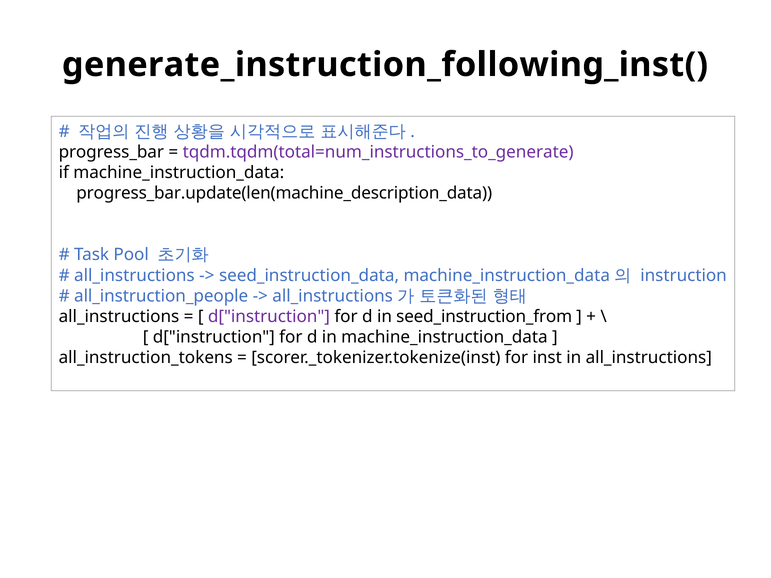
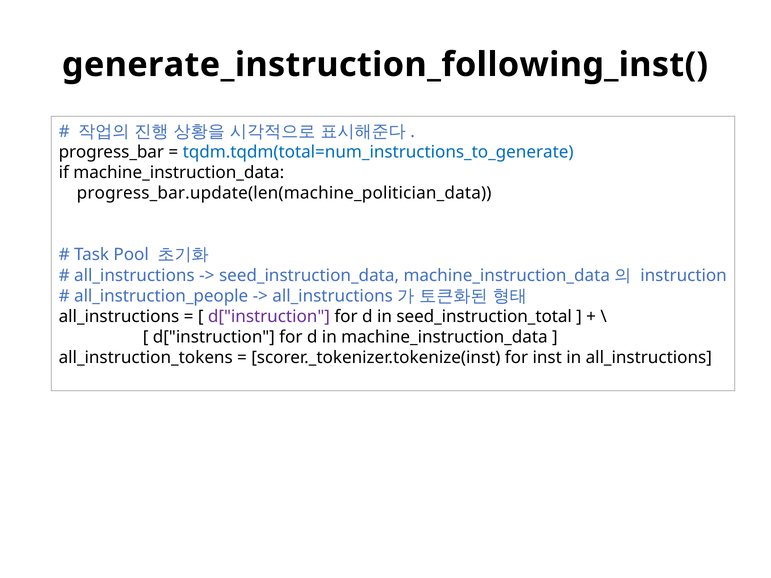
tqdm.tqdm(total=num_instructions_to_generate colour: purple -> blue (378, 152)
progress_bar.update(len(machine_description_data: progress_bar.update(len(machine_description_data -> progress_bar.update(len(machine_politician_data (284, 193)
seed_instruction_from: seed_instruction_from -> seed_instruction_total (484, 317)
